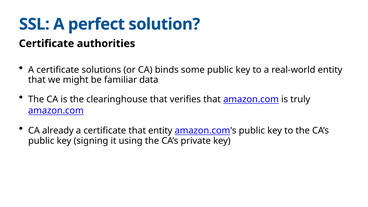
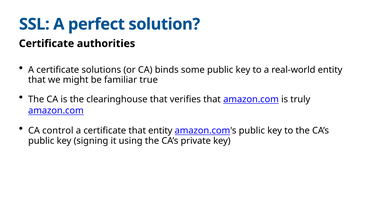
data: data -> true (149, 80)
already: already -> control (58, 131)
